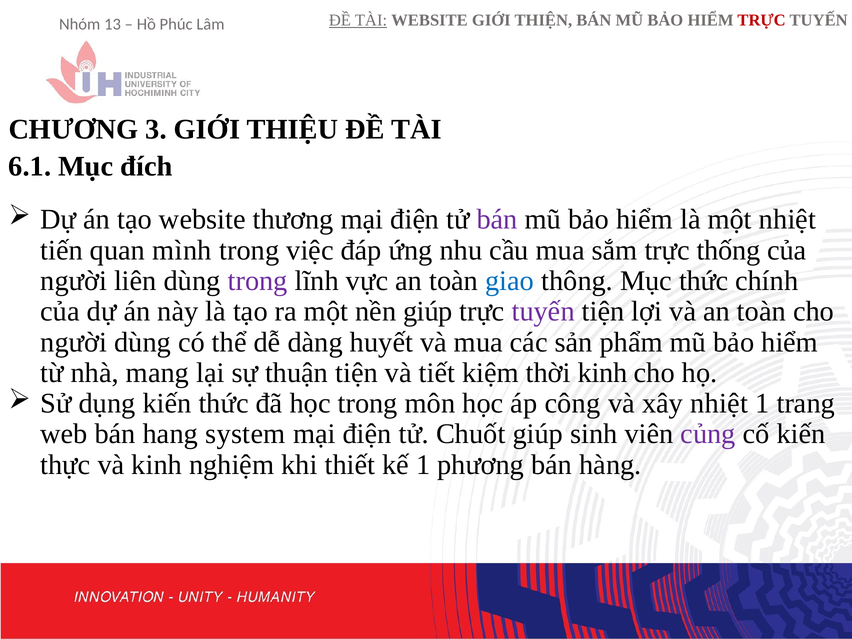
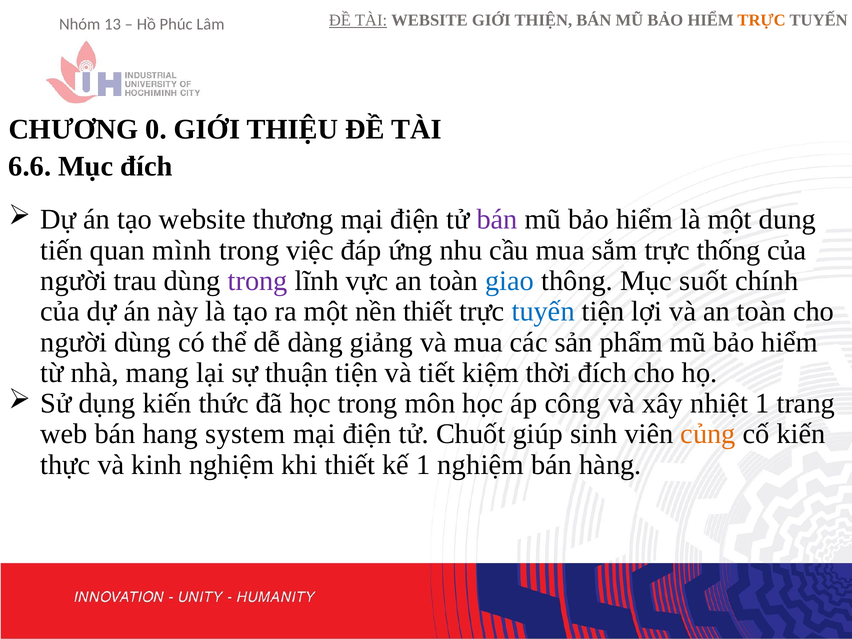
TRỰC colour: red -> orange (762, 20)
3: 3 -> 0 (156, 129)
6.1: 6.1 -> 6.6 (30, 167)
một nhiệt: nhiệt -> dung (787, 219)
liên: liên -> trau (136, 281)
Mục thức: thức -> suốt (704, 281)
nền giúp: giúp -> thiết (428, 311)
tuyến colour: purple -> blue (543, 311)
huyết: huyết -> giảng (381, 342)
thời kinh: kinh -> đích (602, 373)
củng colour: purple -> orange (708, 434)
1 phương: phương -> nghiệm (481, 465)
